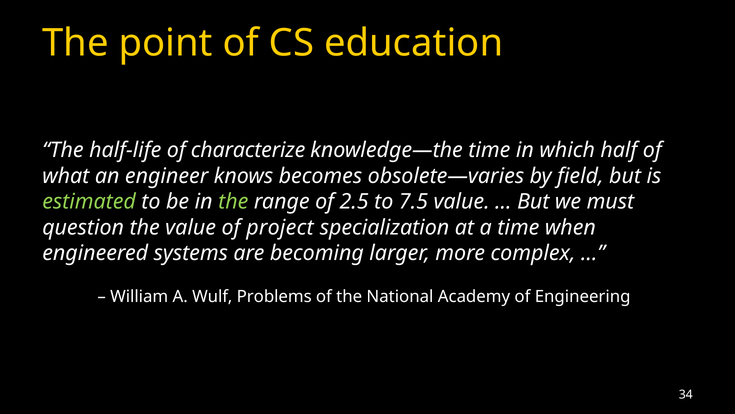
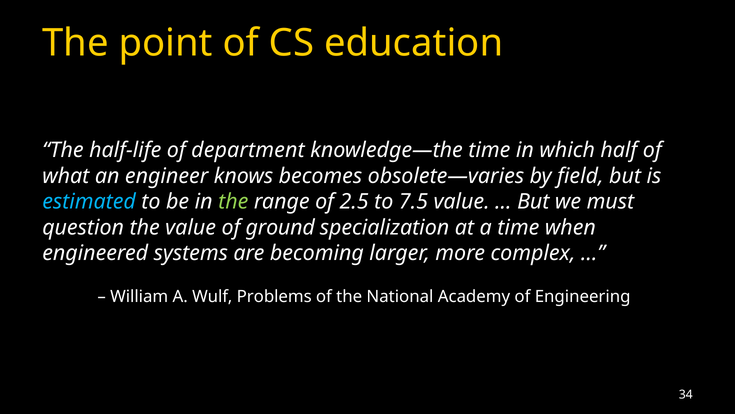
characterize: characterize -> department (248, 150)
estimated colour: light green -> light blue (89, 201)
project: project -> ground (280, 227)
